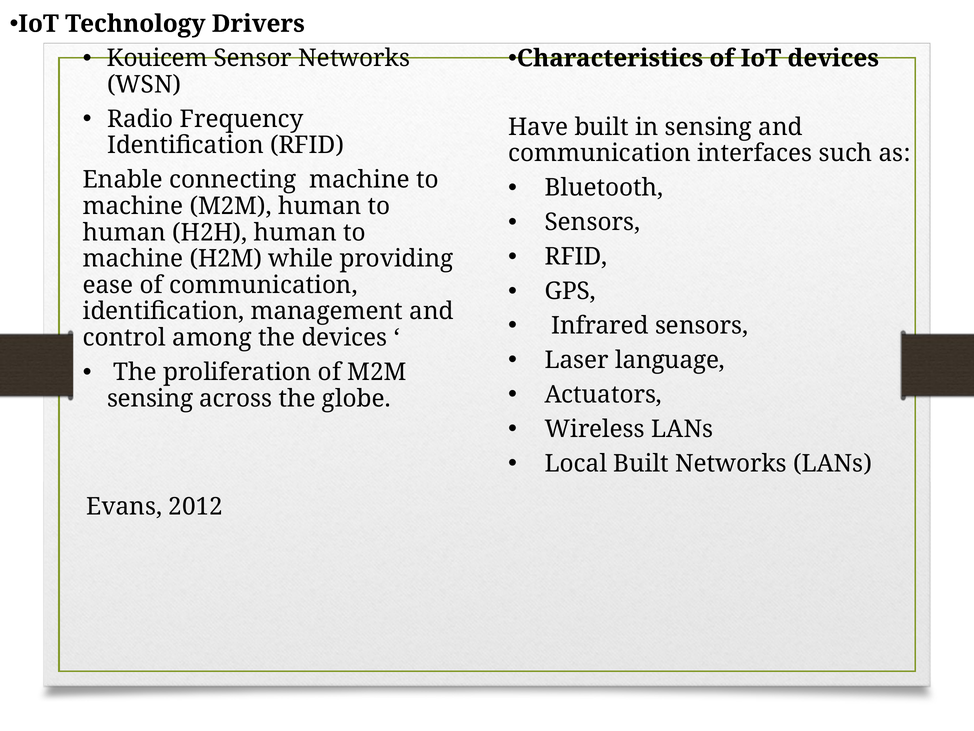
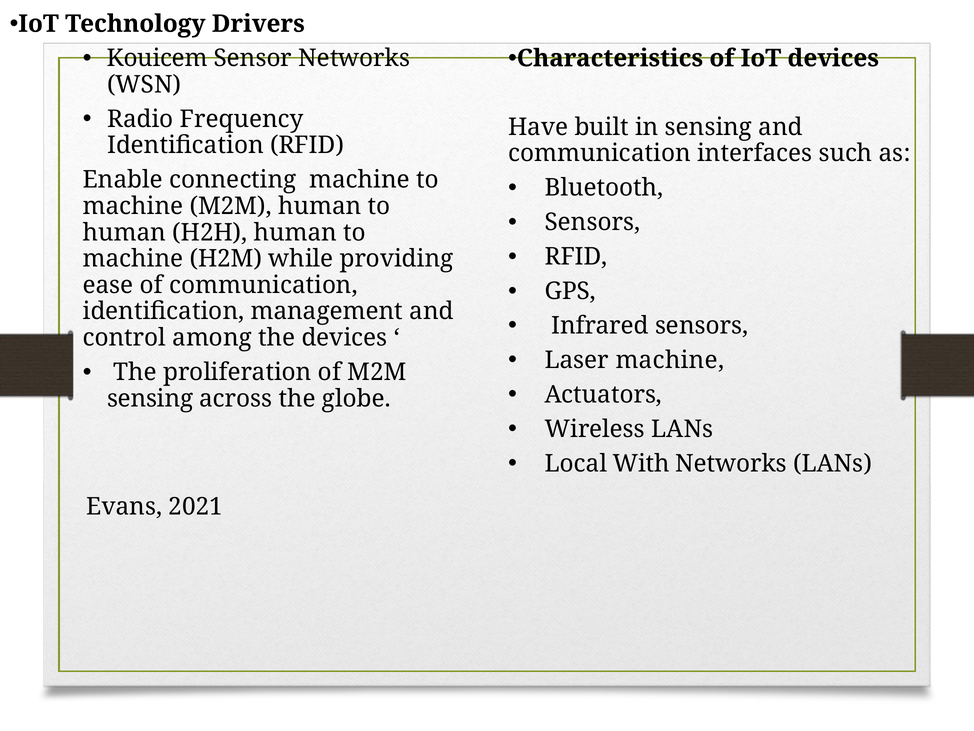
Laser language: language -> machine (670, 360)
Local Built: Built -> With (641, 463)
2012: 2012 -> 2021 (196, 506)
